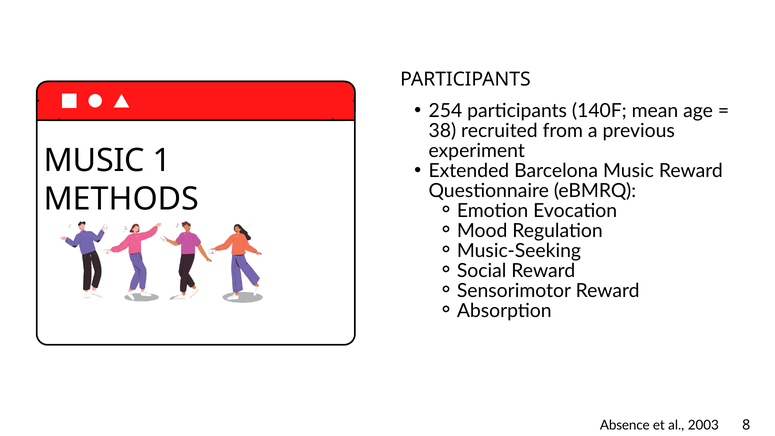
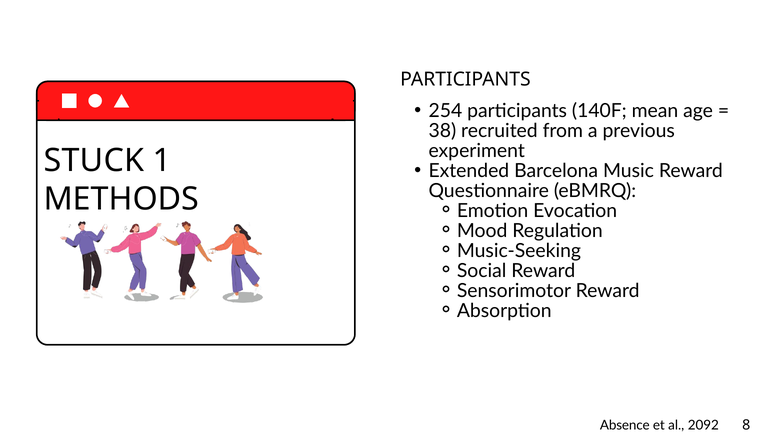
MUSIC: MUSIC -> STUCK (94, 161)
2003: 2003 -> 2092 (703, 425)
